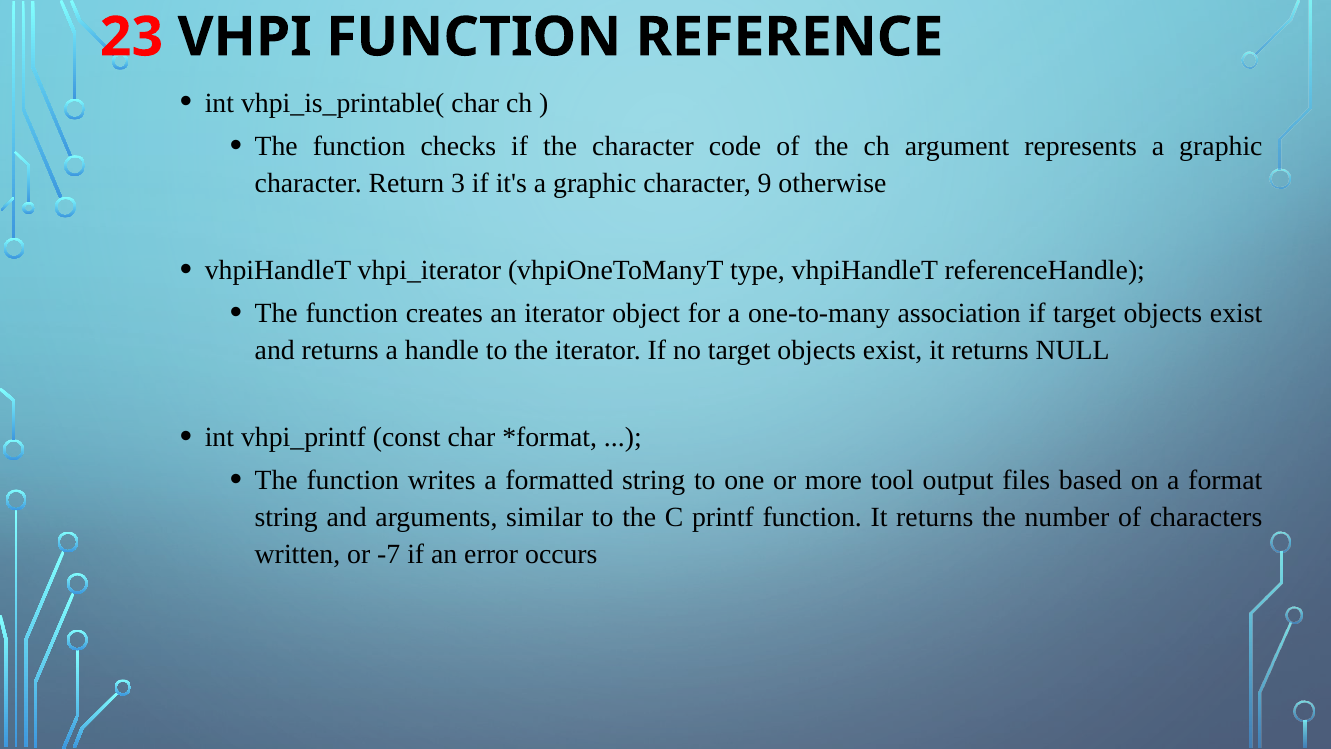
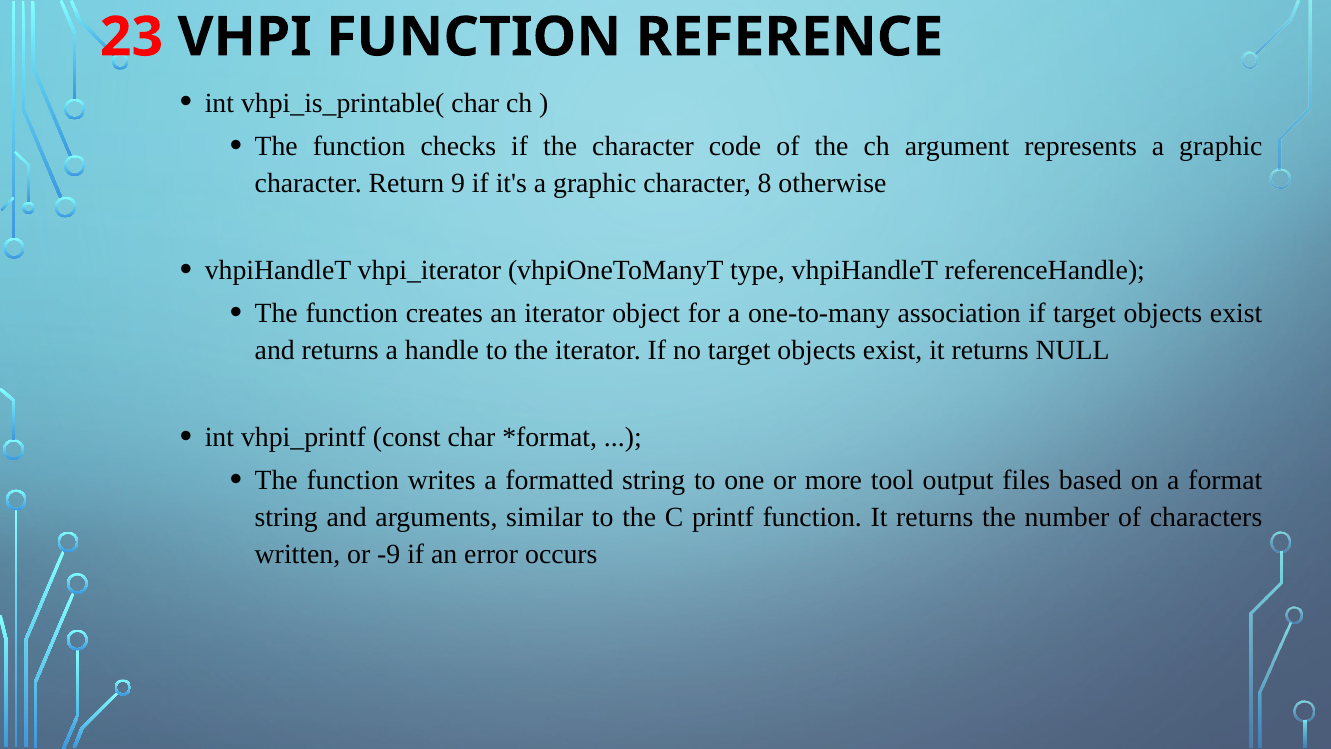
3: 3 -> 9 (458, 183)
9: 9 -> 8 (765, 183)
-7: -7 -> -9 (389, 554)
